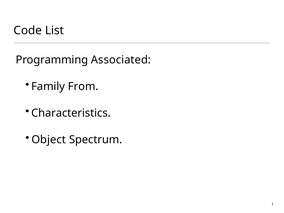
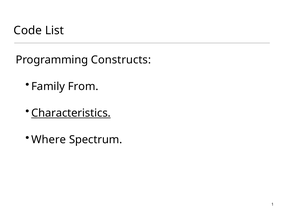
Associated: Associated -> Constructs (121, 60)
Characteristics underline: none -> present (71, 113)
Object: Object -> Where (49, 140)
